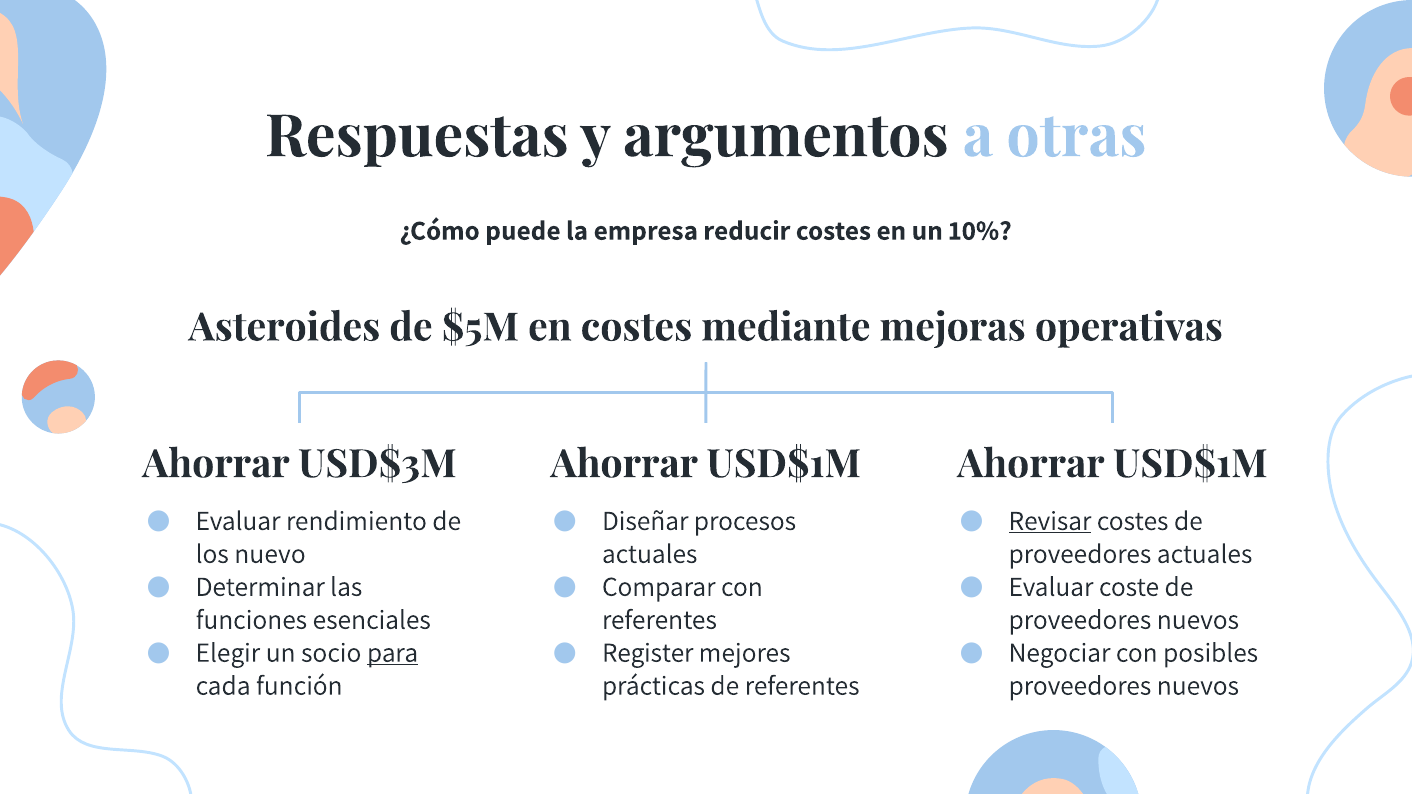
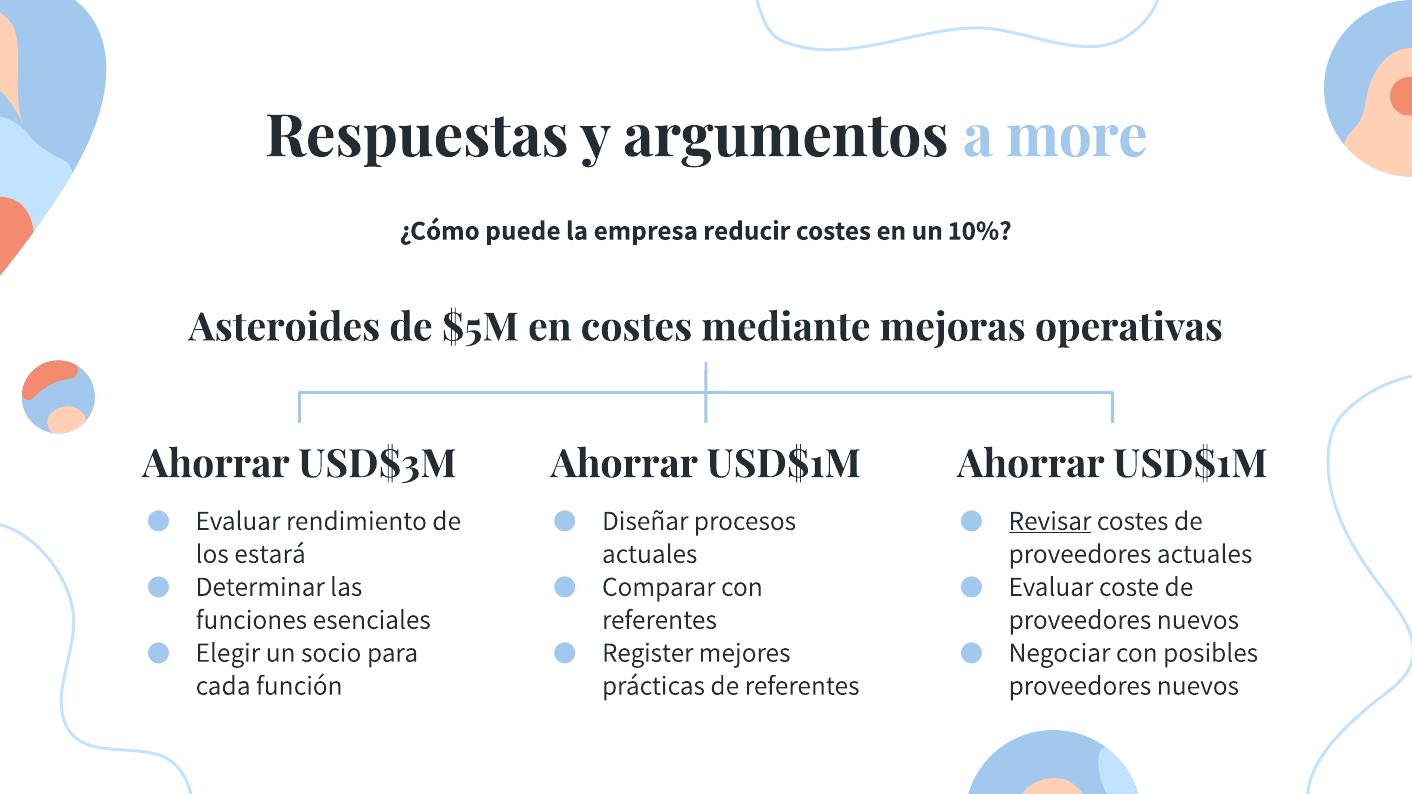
otras: otras -> more (1077, 137)
nuevo: nuevo -> estará (270, 554)
para underline: present -> none (393, 653)
